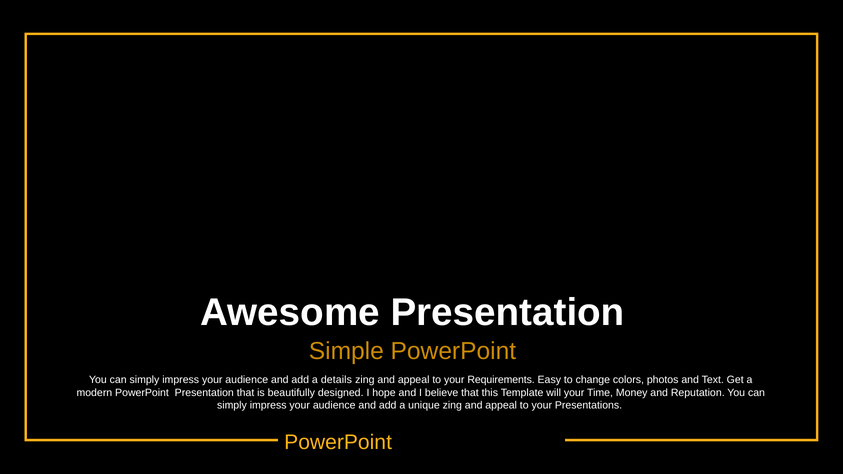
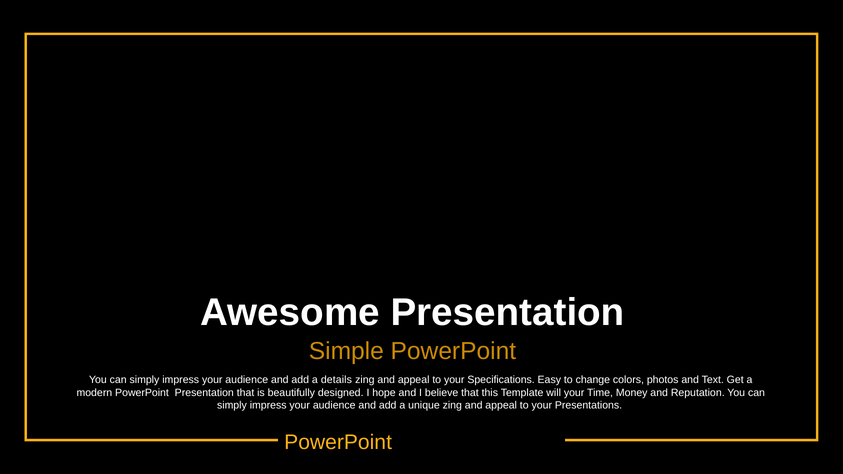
Requirements: Requirements -> Specifications (501, 380)
